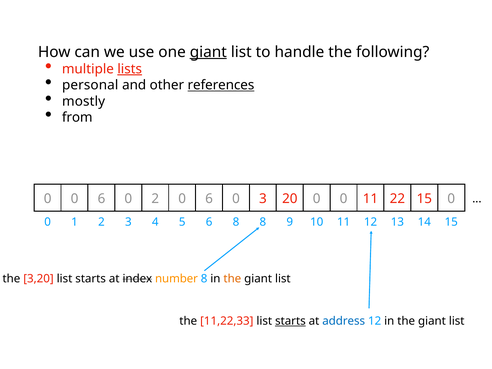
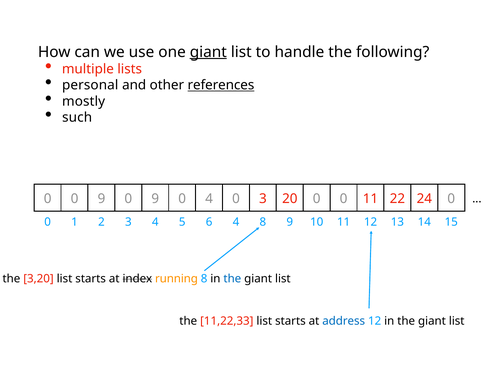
lists underline: present -> none (130, 69)
from: from -> such (77, 117)
0 0 6: 6 -> 9 (101, 199)
2: 2 -> 9 (155, 199)
6: 6 -> 4 (209, 199)
22 15: 15 -> 24 (424, 199)
8: 8 -> 4 (236, 222)
number: number -> running (176, 279)
the colour: orange -> blue (232, 279)
starts underline: present -> none (290, 321)
